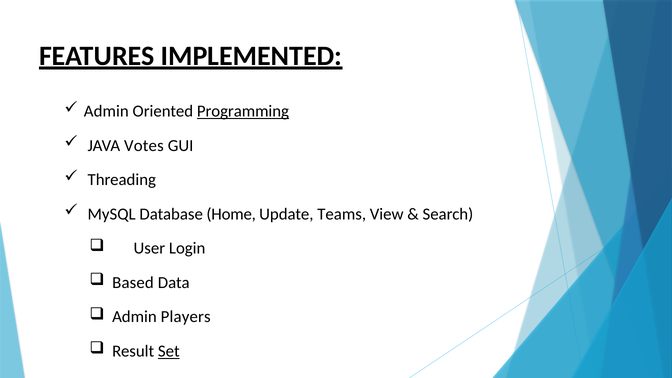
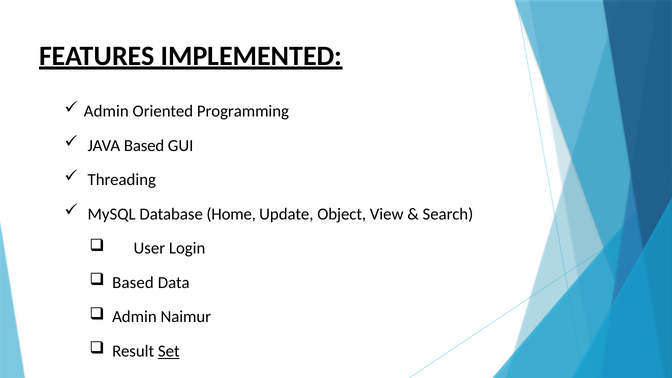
Programming underline: present -> none (243, 111)
JAVA Votes: Votes -> Based (144, 146)
Teams: Teams -> Object (342, 214)
Players: Players -> Naimur (186, 317)
